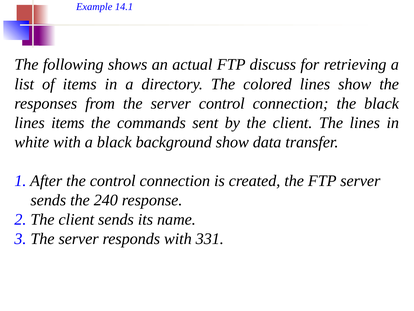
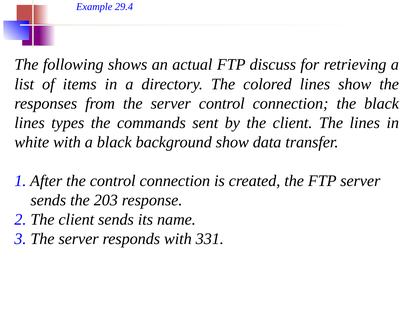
14.1: 14.1 -> 29.4 (124, 7)
lines items: items -> types (68, 123)
240: 240 -> 203 (106, 200)
